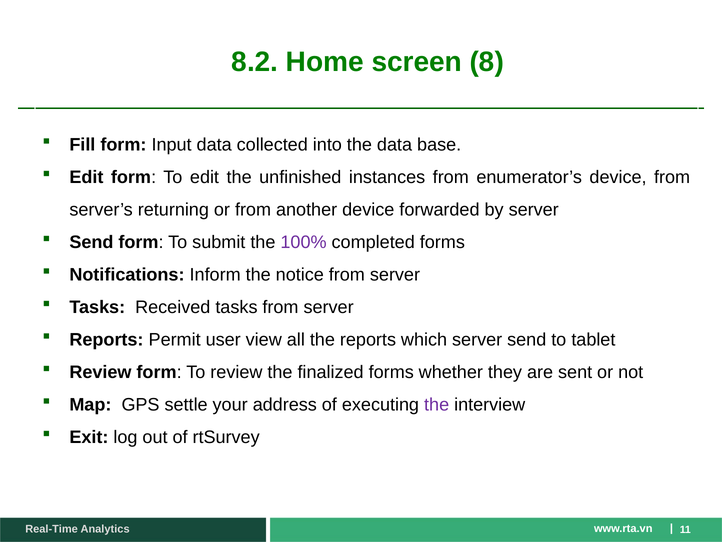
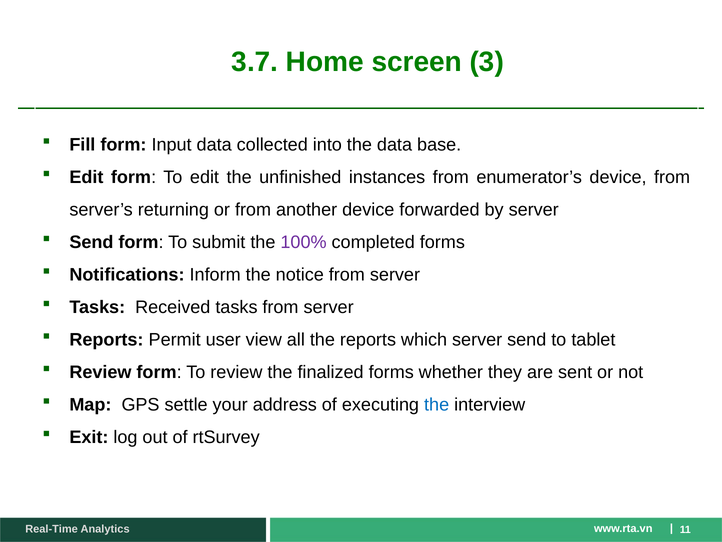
8.2: 8.2 -> 3.7 (255, 62)
8: 8 -> 3 (487, 62)
the colour: purple -> blue (437, 404)
